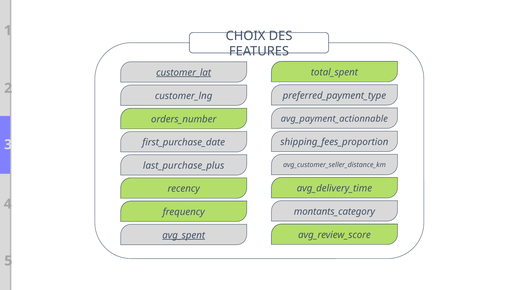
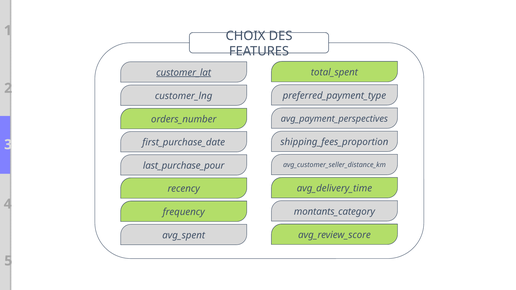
avg_payment_actionnable: avg_payment_actionnable -> avg_payment_perspectives (334, 119)
last_purchase_plus: last_purchase_plus -> last_purchase_pour (184, 166)
avg_spent underline: present -> none (184, 235)
